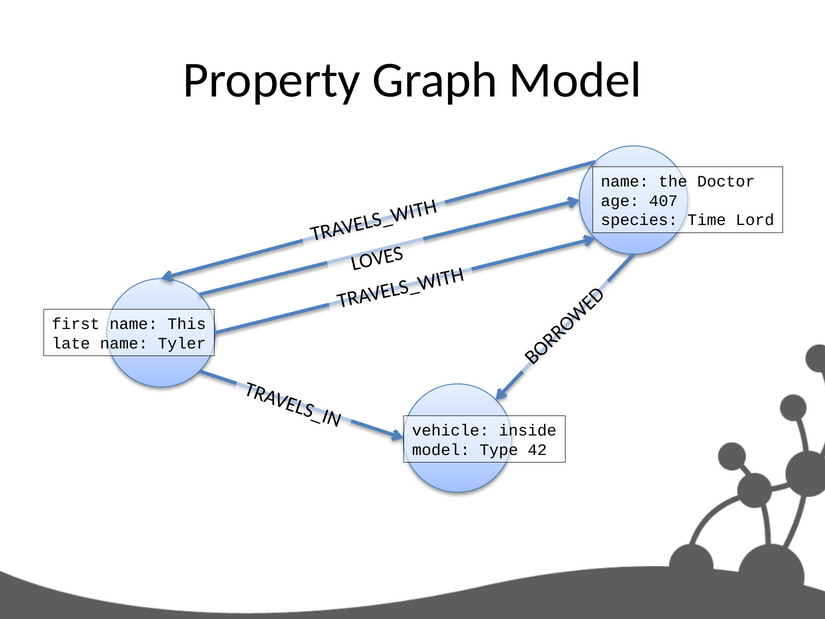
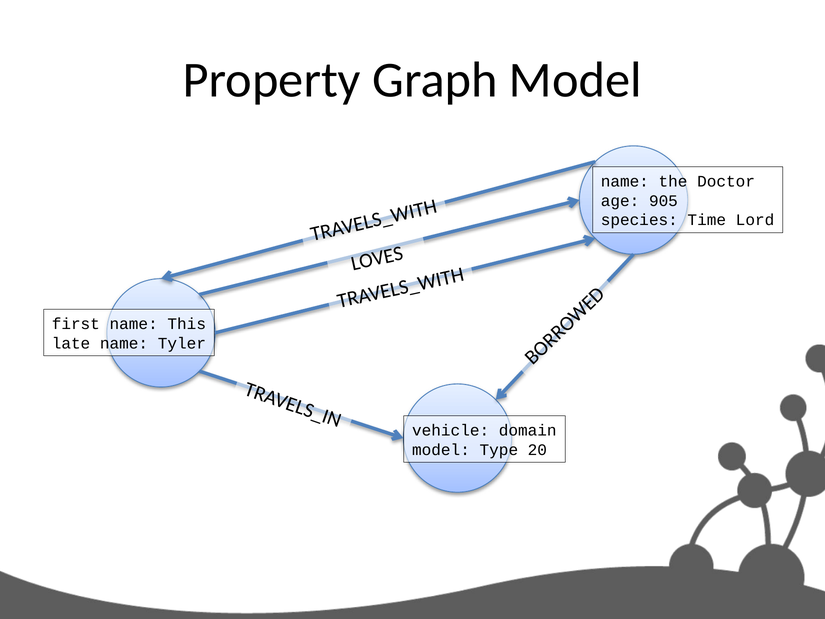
407: 407 -> 905 (663, 201)
inside: inside -> domain (528, 430)
42: 42 -> 20 (537, 450)
